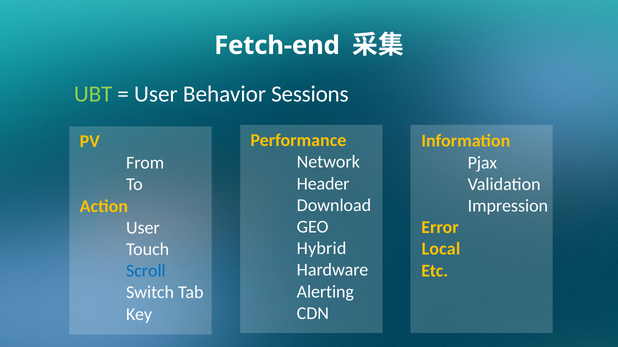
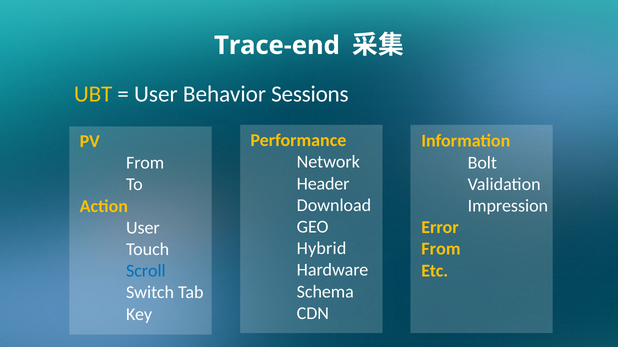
Fetch-end: Fetch-end -> Trace-end (277, 46)
UBT colour: light green -> yellow (93, 94)
Pjax: Pjax -> Bolt (482, 163)
Local: Local -> From (441, 249)
Alerting: Alerting -> Schema (325, 292)
